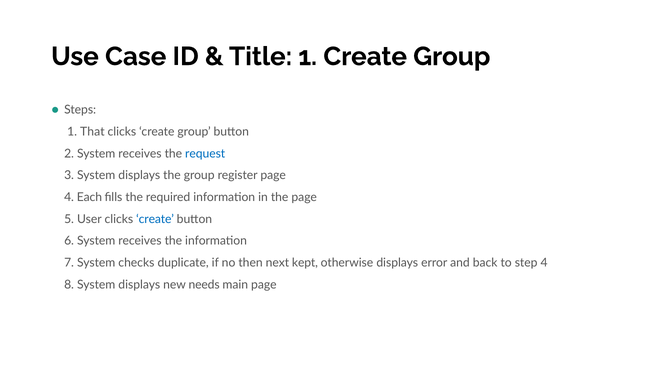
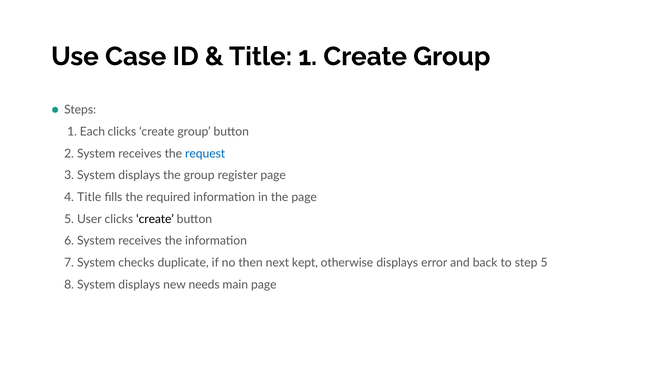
That: That -> Each (92, 131)
4 Each: Each -> Title (89, 197)
create colour: blue -> black (155, 219)
step 4: 4 -> 5 (544, 262)
